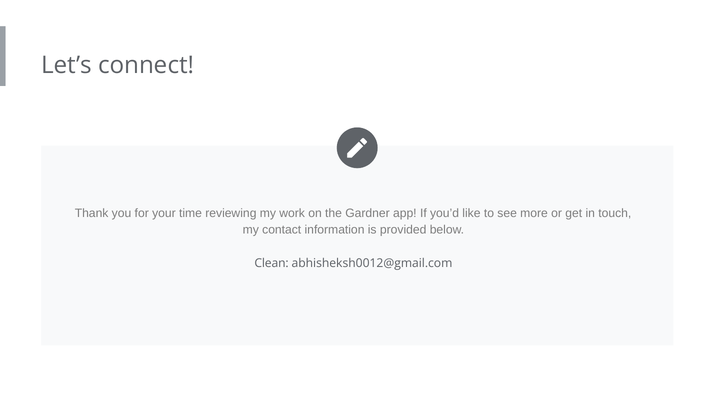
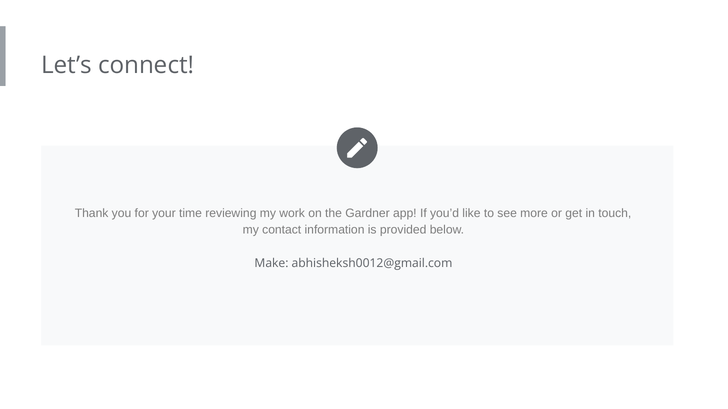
Clean: Clean -> Make (271, 264)
